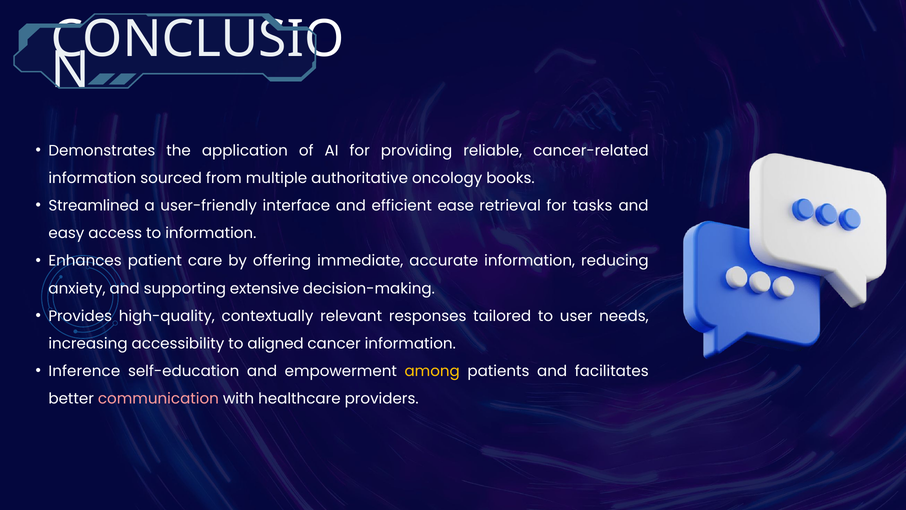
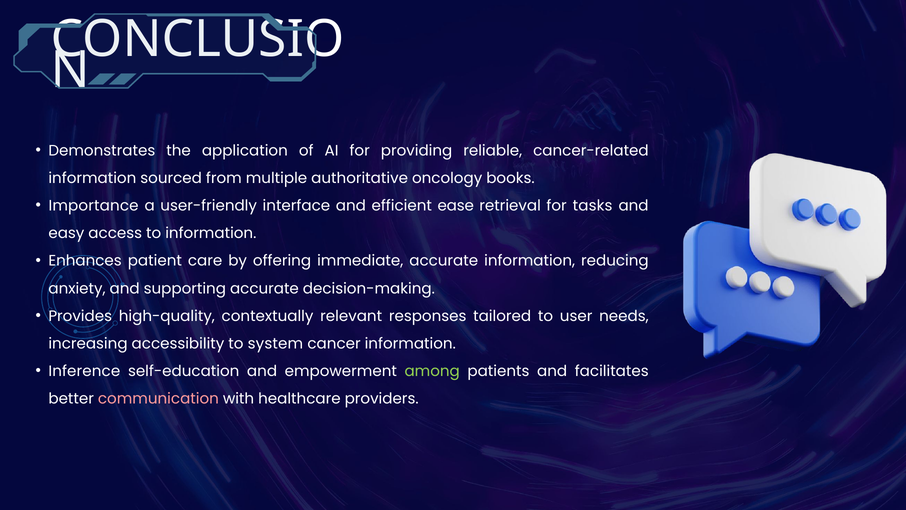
Streamlined: Streamlined -> Importance (94, 206)
supporting extensive: extensive -> accurate (264, 288)
aligned: aligned -> system (275, 343)
among colour: yellow -> light green (432, 371)
